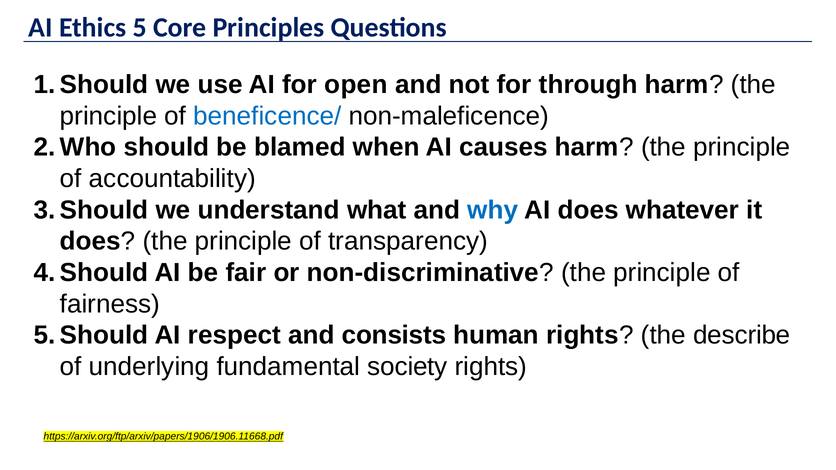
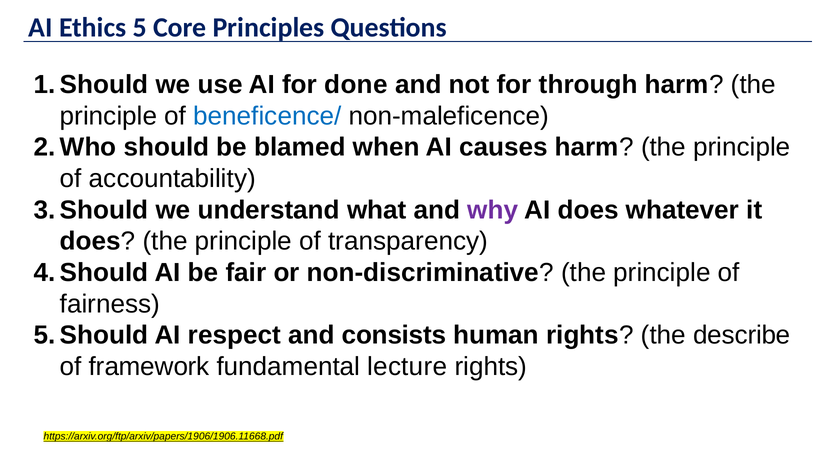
open: open -> done (356, 85)
why colour: blue -> purple (493, 210)
underlying: underlying -> framework (149, 367)
society: society -> lecture (407, 367)
